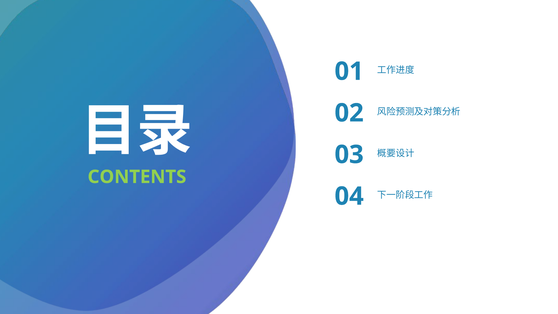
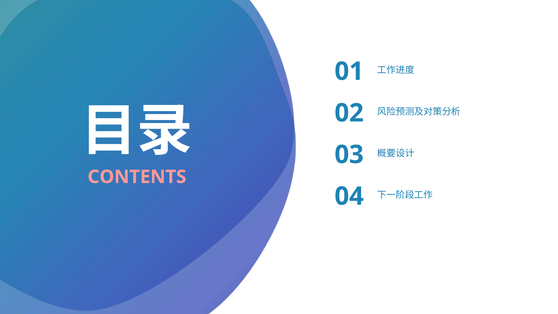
CONTENTS colour: light green -> pink (137, 177)
